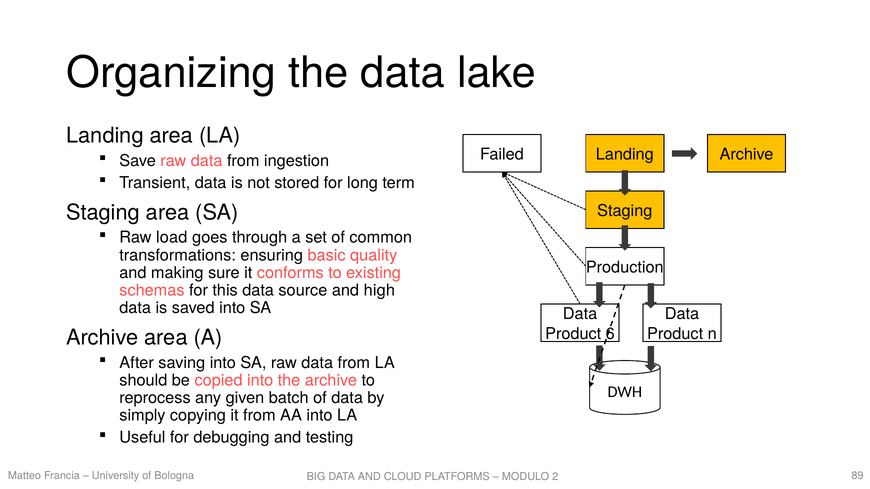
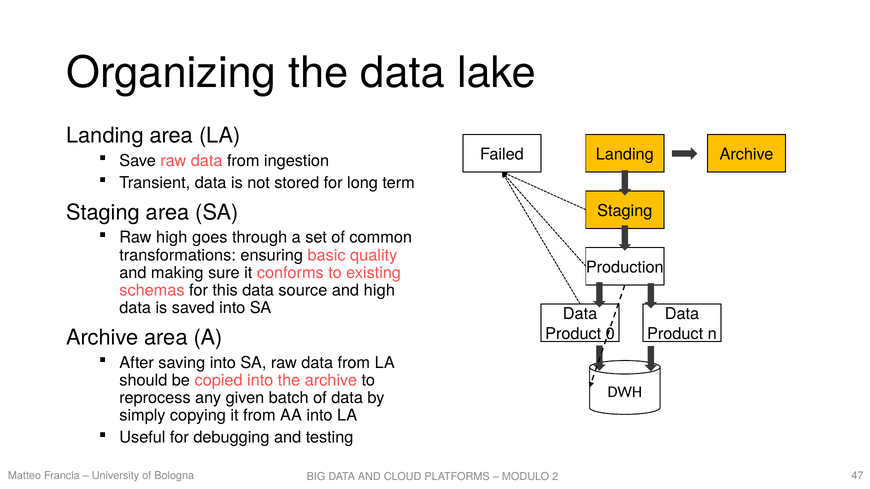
Raw load: load -> high (172, 238)
6: 6 -> 0 (610, 334)
89: 89 -> 47 (857, 476)
